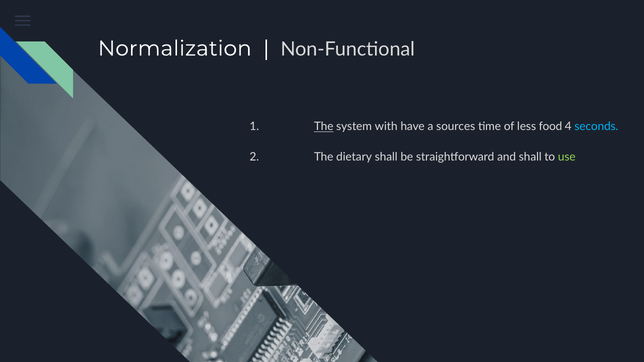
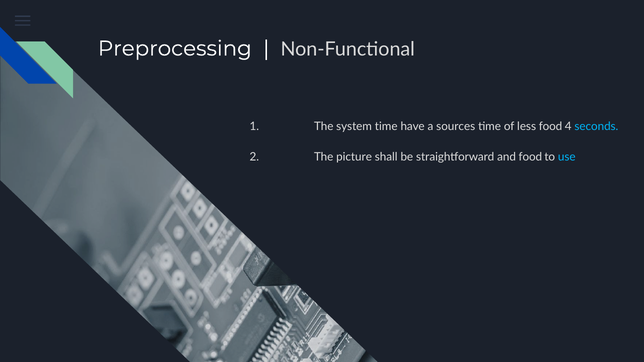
Normalization: Normalization -> Preprocessing (175, 49)
The underline: present -> none (324, 127)
system with: with -> time (386, 127)
dietary: dietary -> picture (354, 157)
and shall: shall -> food (530, 157)
use colour: light green -> light blue (567, 157)
